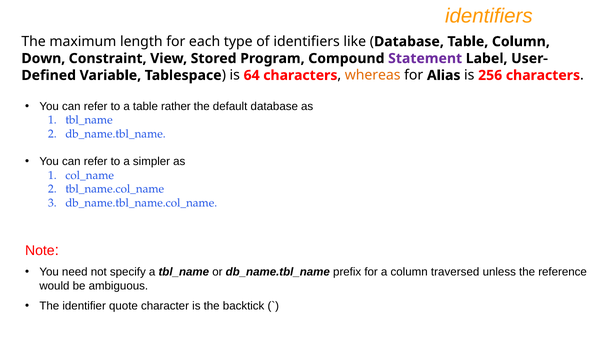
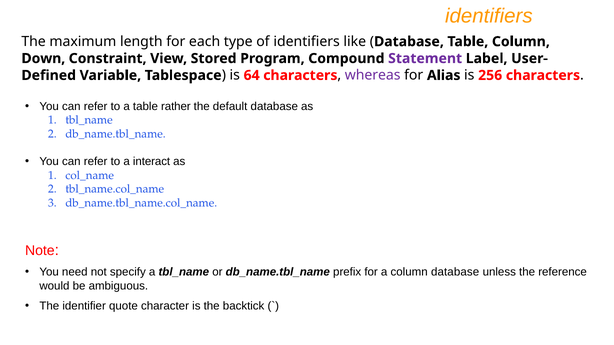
whereas colour: orange -> purple (373, 75)
simpler: simpler -> interact (152, 162)
column traversed: traversed -> database (455, 272)
